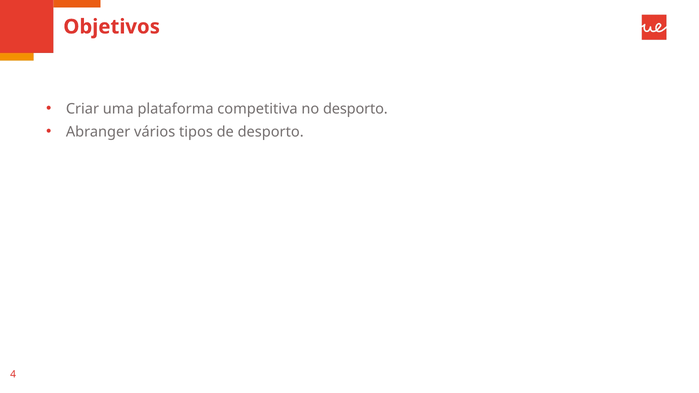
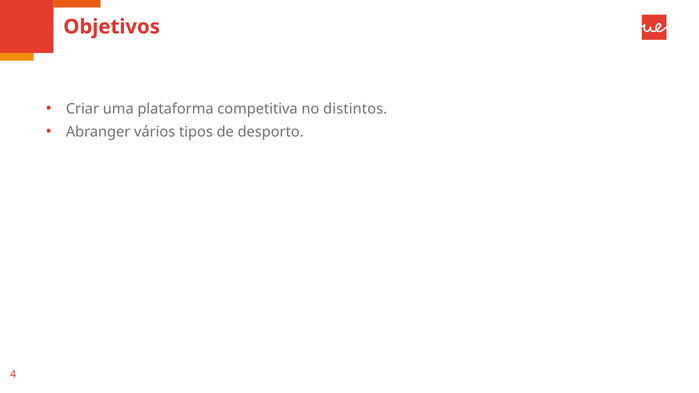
no desporto: desporto -> distintos (355, 109)
